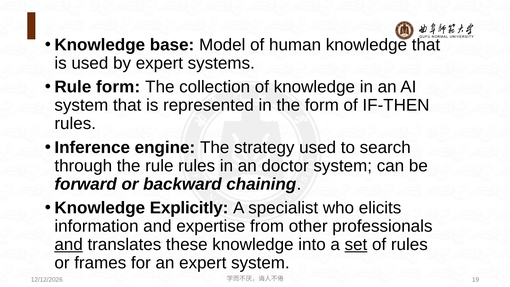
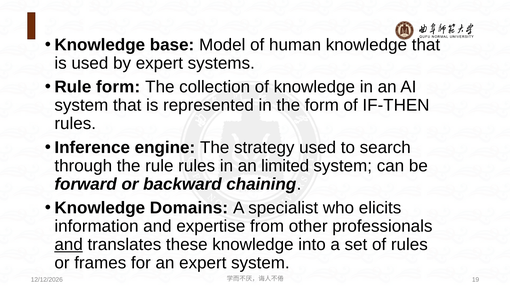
doctor: doctor -> limited (285, 166)
Explicitly: Explicitly -> Domains (189, 208)
set underline: present -> none (356, 245)
